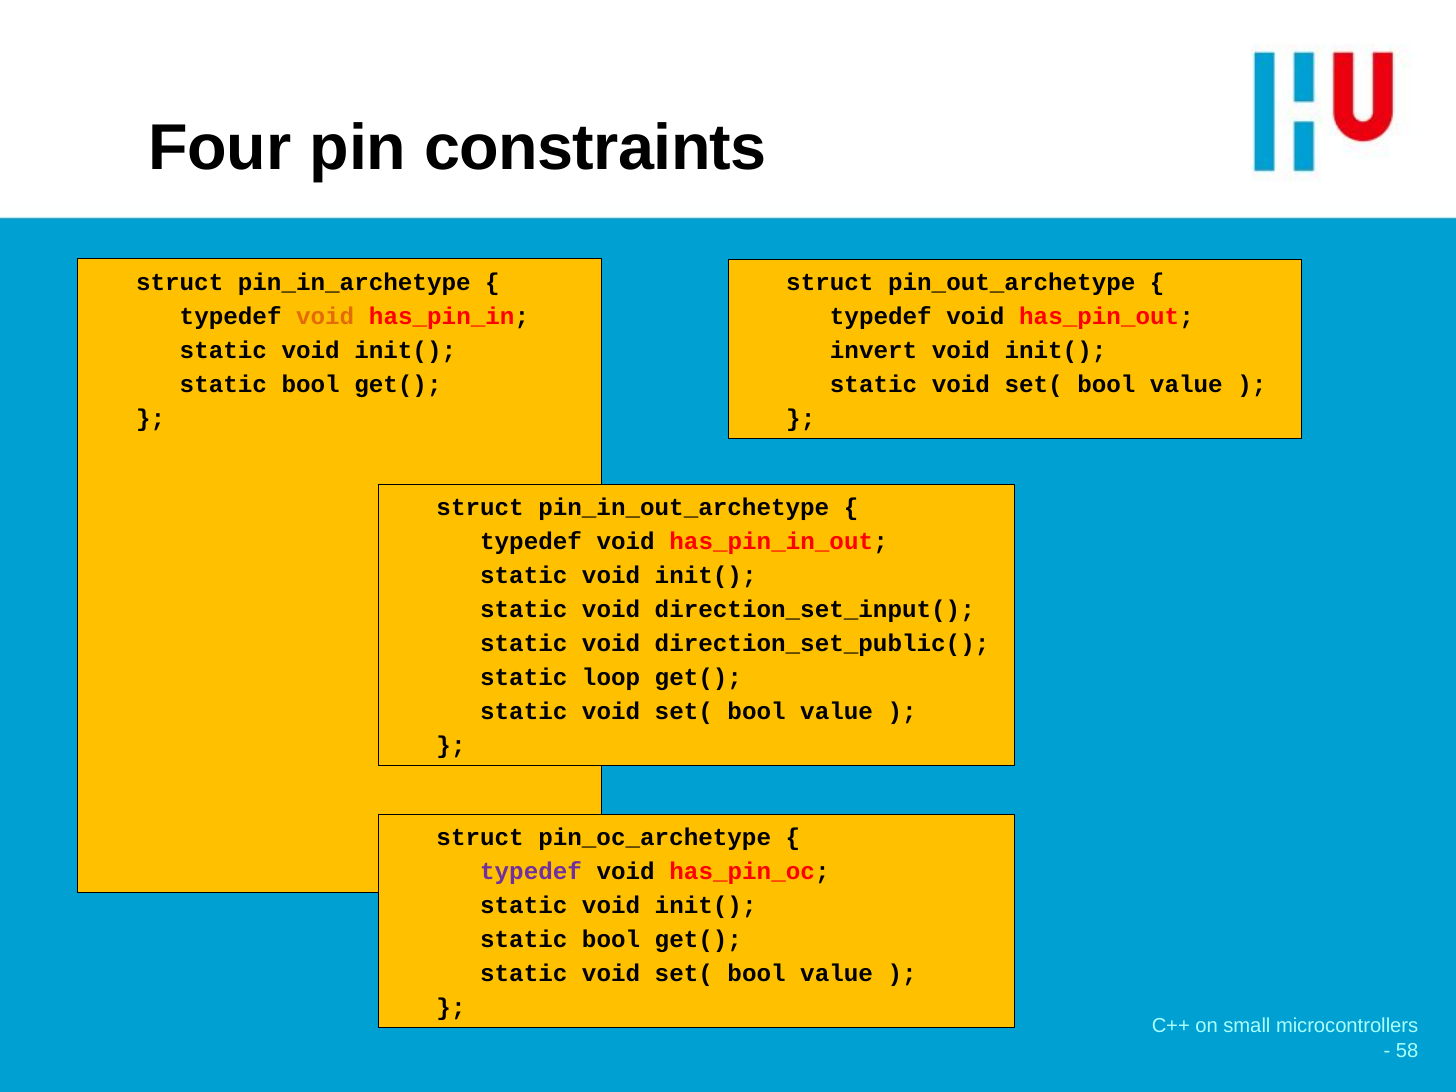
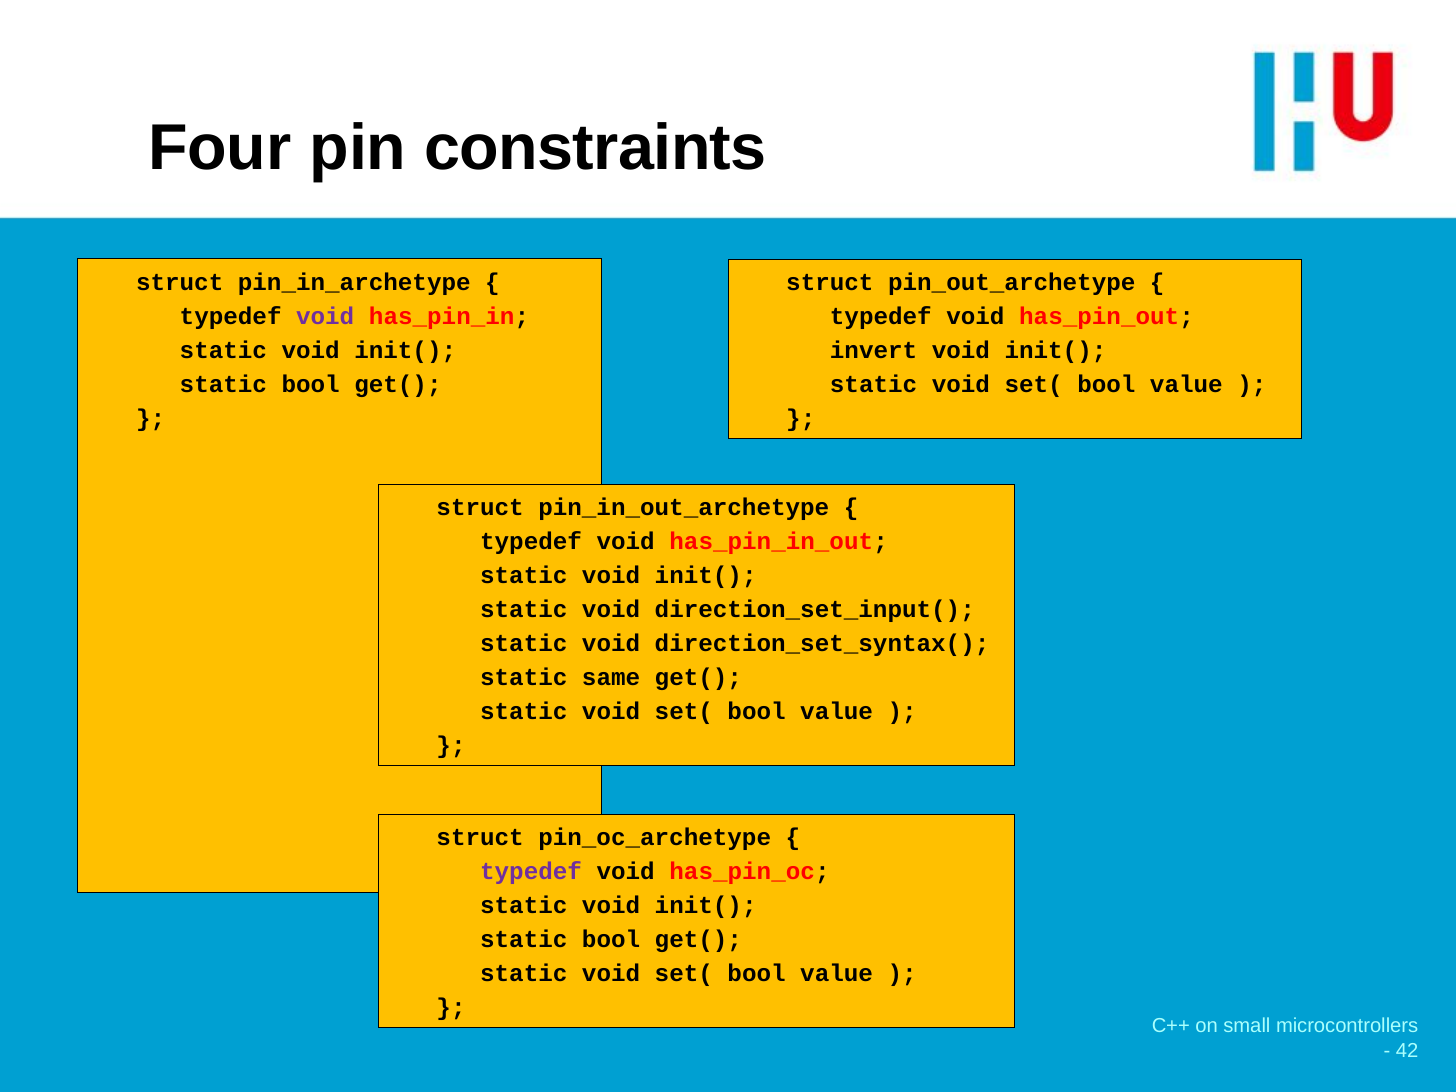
void colour: orange -> purple (325, 316)
direction_set_public(: direction_set_public( -> direction_set_syntax( (822, 644)
loop: loop -> same (611, 678)
58: 58 -> 42 (1407, 1051)
